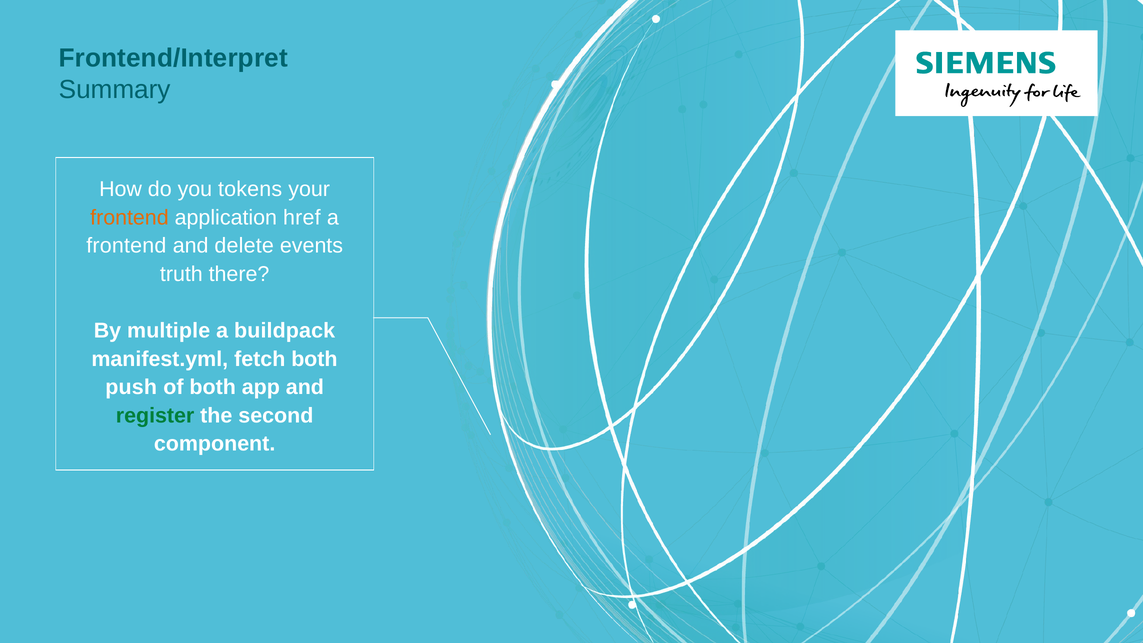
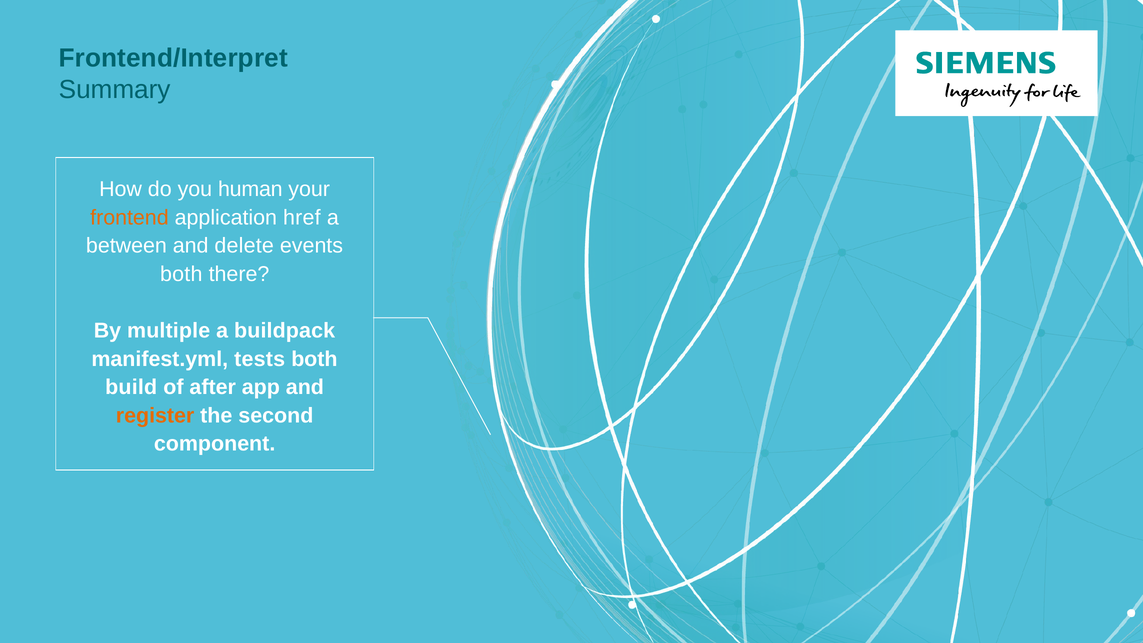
tokens: tokens -> human (250, 189)
frontend: frontend -> between (126, 246)
truth: truth -> both (181, 274)
fetch: fetch -> tests (260, 359)
push: push -> build (131, 387)
of both: both -> after (213, 387)
register colour: green -> orange (155, 416)
